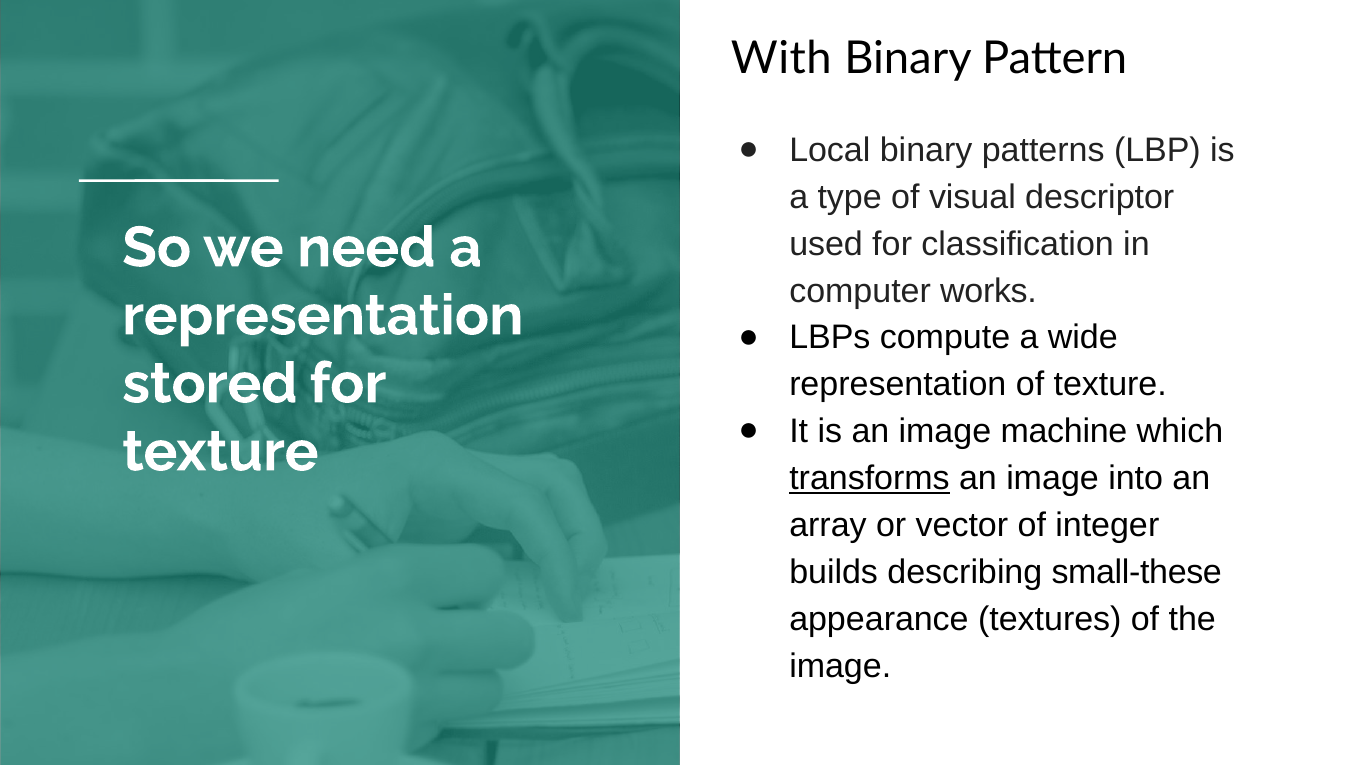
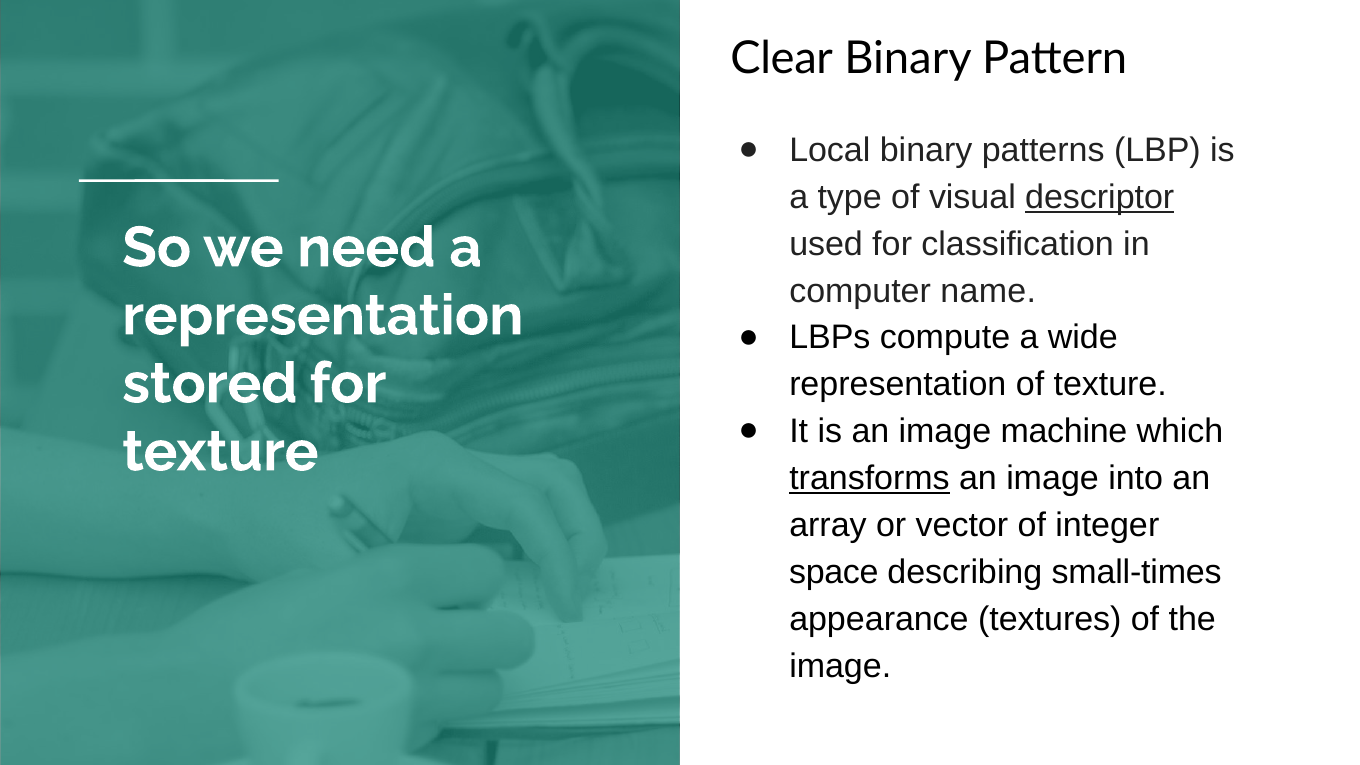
With: With -> Clear (782, 59)
descriptor underline: none -> present (1100, 197)
works: works -> name (988, 291)
builds: builds -> space (834, 572)
small-these: small-these -> small-times (1137, 572)
